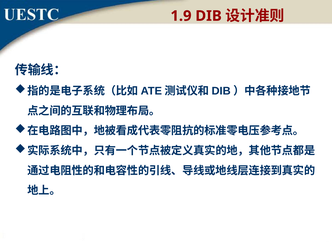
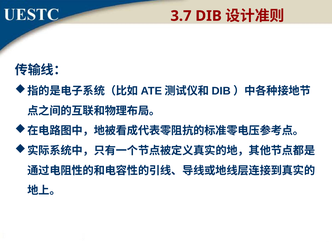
1.9: 1.9 -> 3.7 (181, 16)
